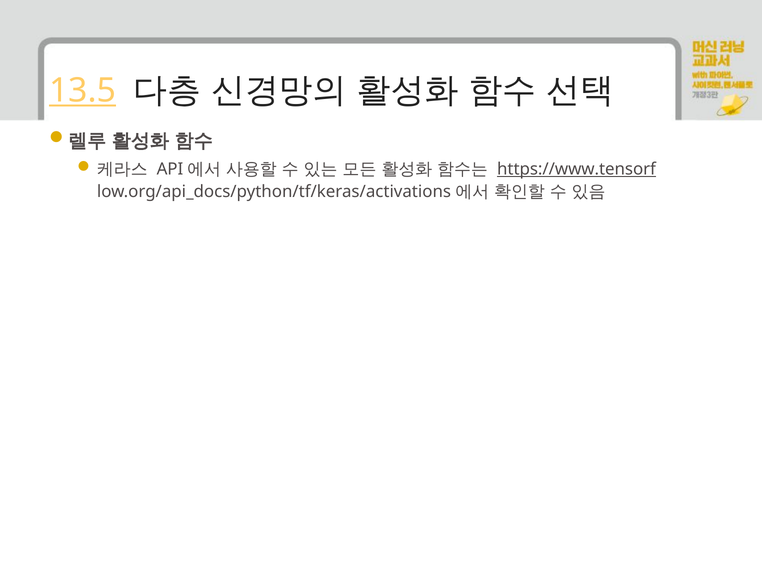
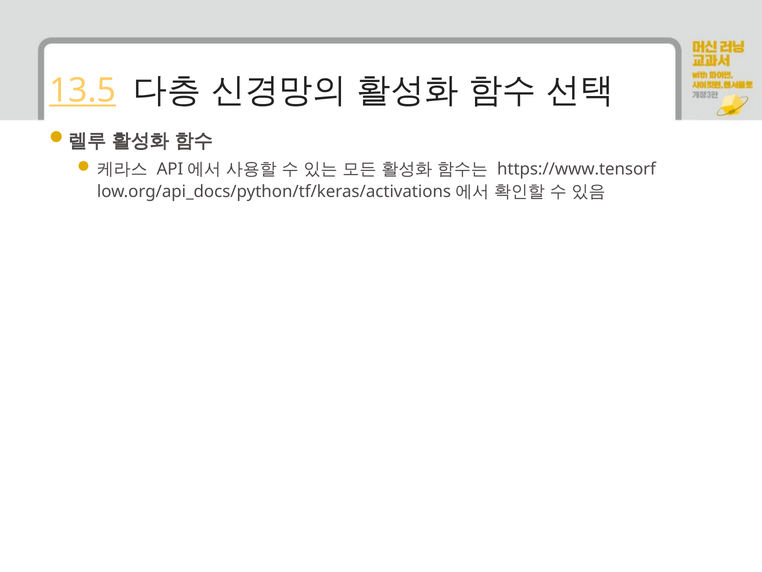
https://www.tensorf underline: present -> none (577, 169)
